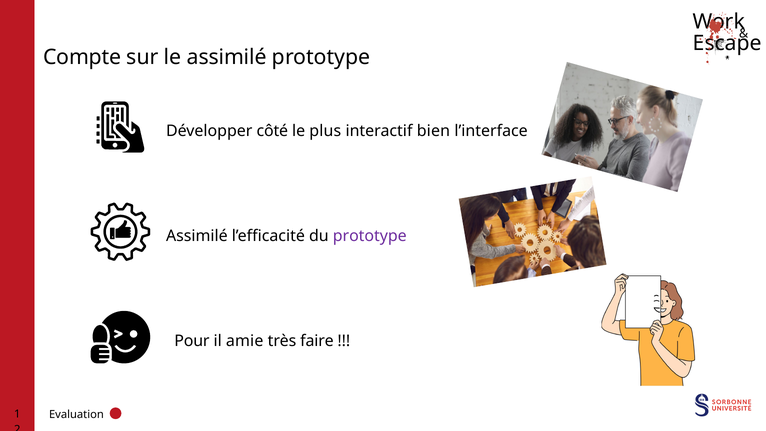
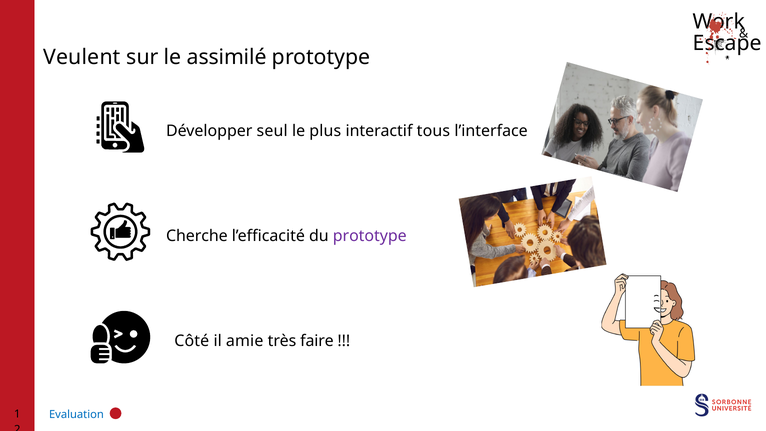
Compte: Compte -> Veulent (82, 57)
côté: côté -> seul (272, 131)
bien: bien -> tous (433, 131)
Assimilé: Assimilé -> Cherche (197, 236)
Pour: Pour -> Côté (192, 341)
Evaluation colour: black -> blue (76, 414)
